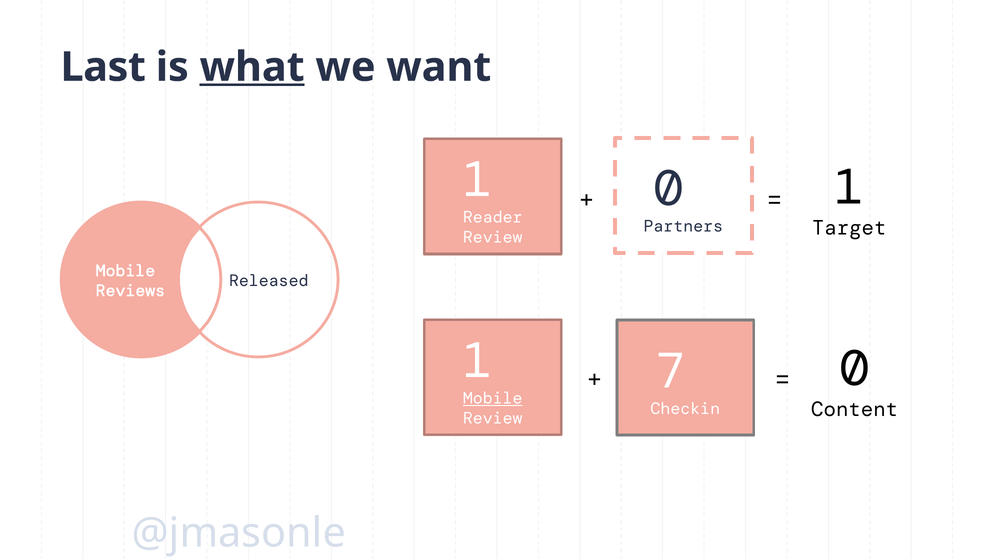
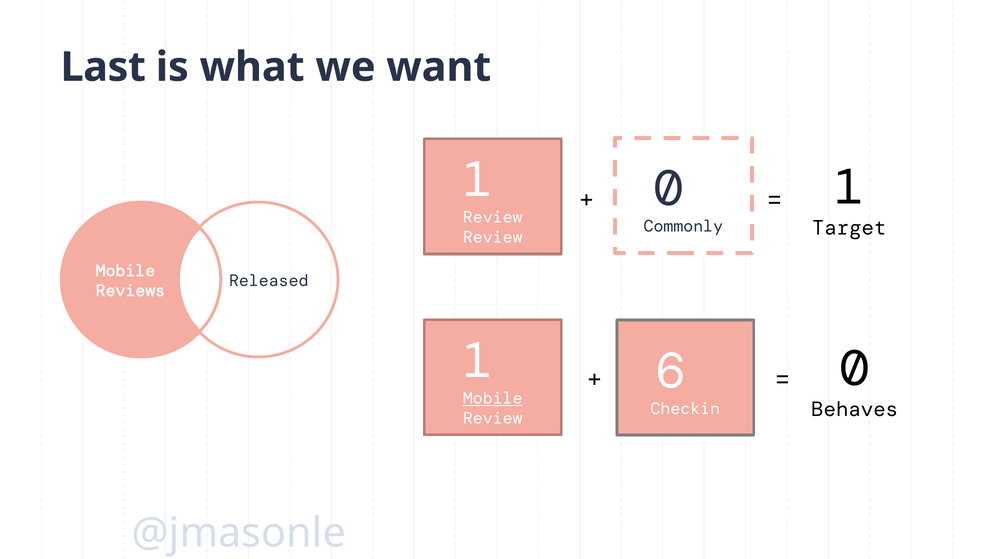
what underline: present -> none (252, 67)
Reader: Reader -> Review (493, 218)
Partners: Partners -> Commonly (683, 227)
7: 7 -> 6 (670, 371)
Content: Content -> Behaves (855, 409)
